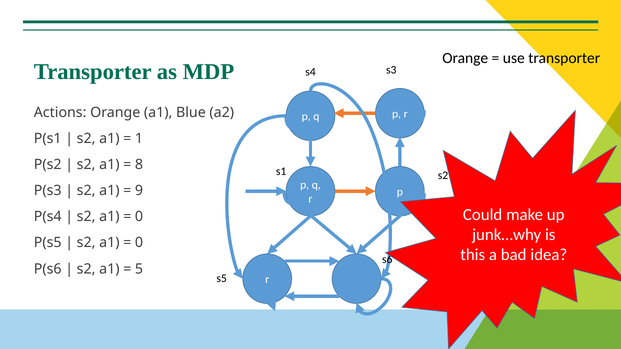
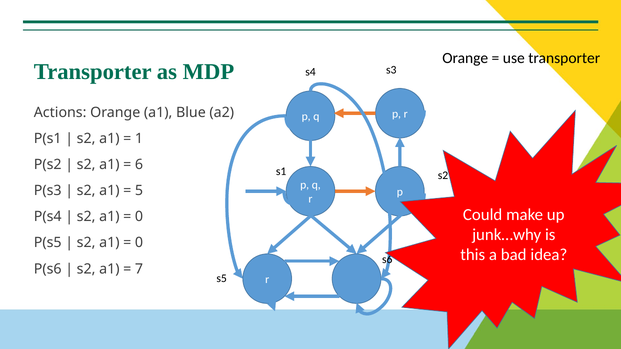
8: 8 -> 6 (139, 165)
9: 9 -> 5 (139, 191)
5: 5 -> 7 (139, 269)
